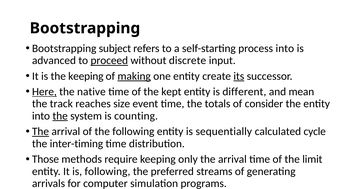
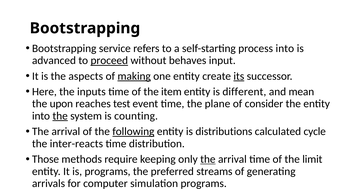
subject: subject -> service (115, 49)
discrete: discrete -> behaves (188, 61)
the keeping: keeping -> aspects (86, 76)
Here underline: present -> none (44, 92)
native: native -> inputs (91, 92)
kept: kept -> item (171, 92)
track: track -> upon (61, 104)
size: size -> test (122, 104)
totals: totals -> plane (217, 104)
The underline: present -> none (40, 132)
following underline: none -> present (133, 132)
sequentially: sequentially -> distributions (224, 132)
inter-timing: inter-timing -> inter-reacts (76, 144)
the underline: none -> present (208, 160)
is following: following -> programs (108, 172)
